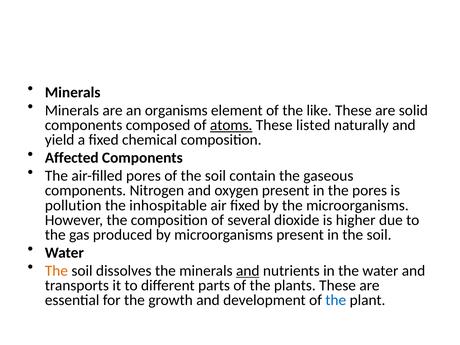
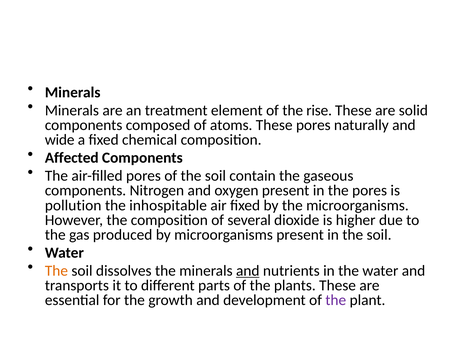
organisms: organisms -> treatment (176, 110)
like: like -> rise (319, 110)
atoms underline: present -> none (231, 125)
These listed: listed -> pores (313, 125)
yield: yield -> wide (60, 140)
the colour: blue -> purple (336, 300)
